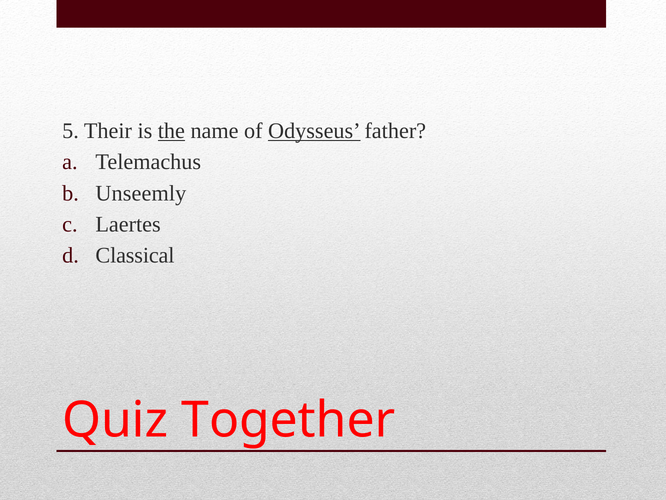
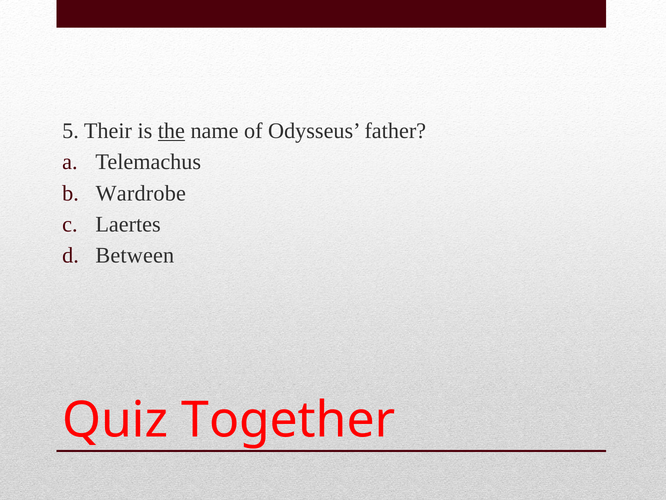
Odysseus underline: present -> none (314, 131)
Unseemly: Unseemly -> Wardrobe (141, 193)
Classical: Classical -> Between (135, 255)
